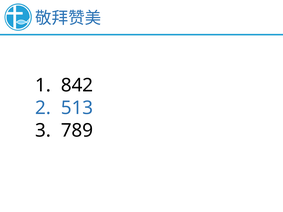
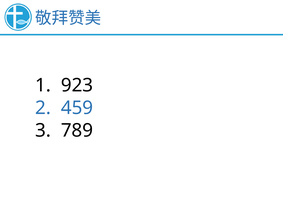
842: 842 -> 923 (77, 85)
513: 513 -> 459 (77, 108)
